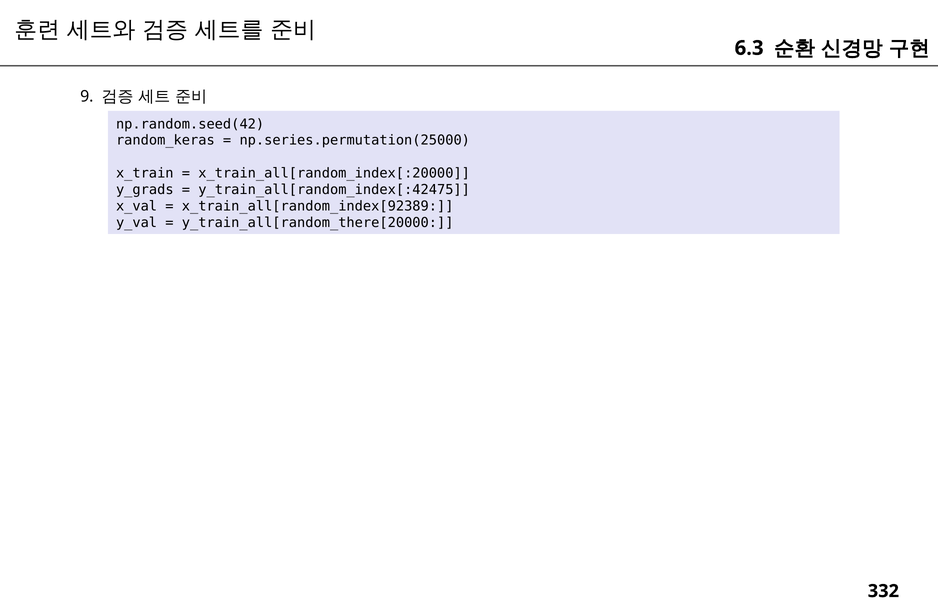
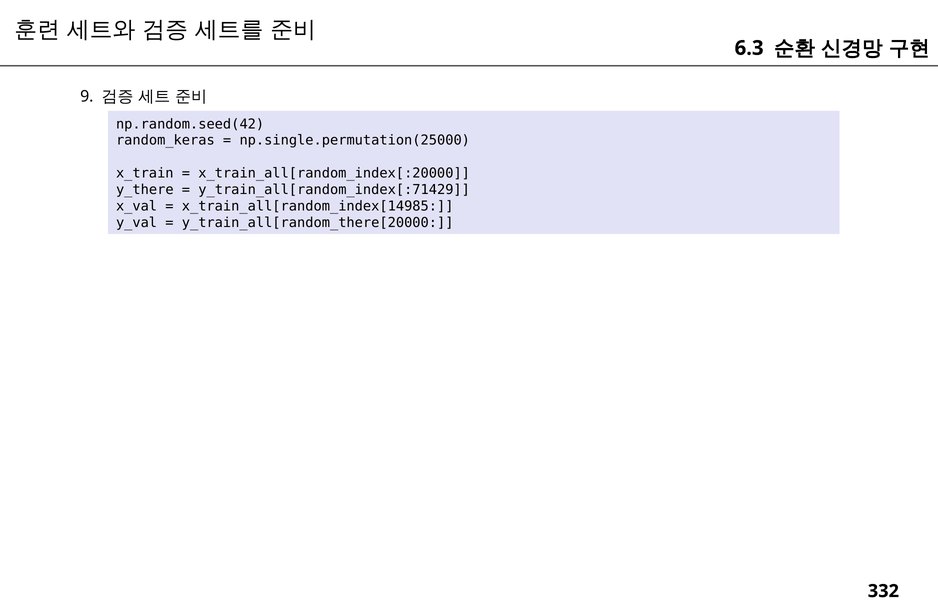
np.series.permutation(25000: np.series.permutation(25000 -> np.single.permutation(25000 (355, 141)
y_grads: y_grads -> y_there (145, 190)
y_train_all[random_index[:42475: y_train_all[random_index[:42475 -> y_train_all[random_index[:71429 (334, 190)
x_train_all[random_index[92389: x_train_all[random_index[92389 -> x_train_all[random_index[14985 (318, 206)
